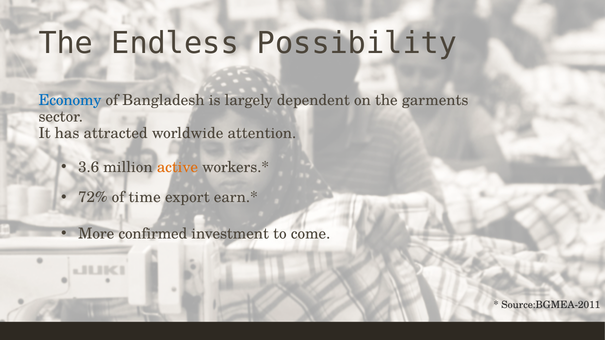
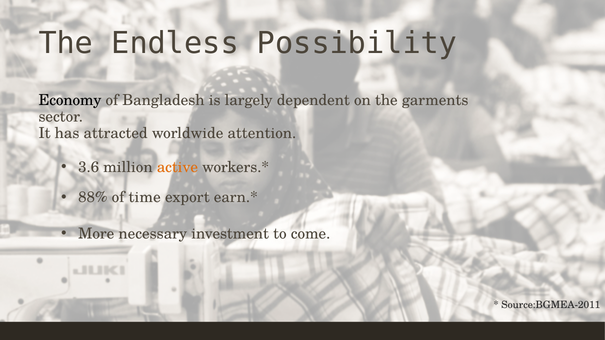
Economy colour: blue -> black (70, 101)
72%: 72% -> 88% (93, 198)
confirmed: confirmed -> necessary (153, 234)
